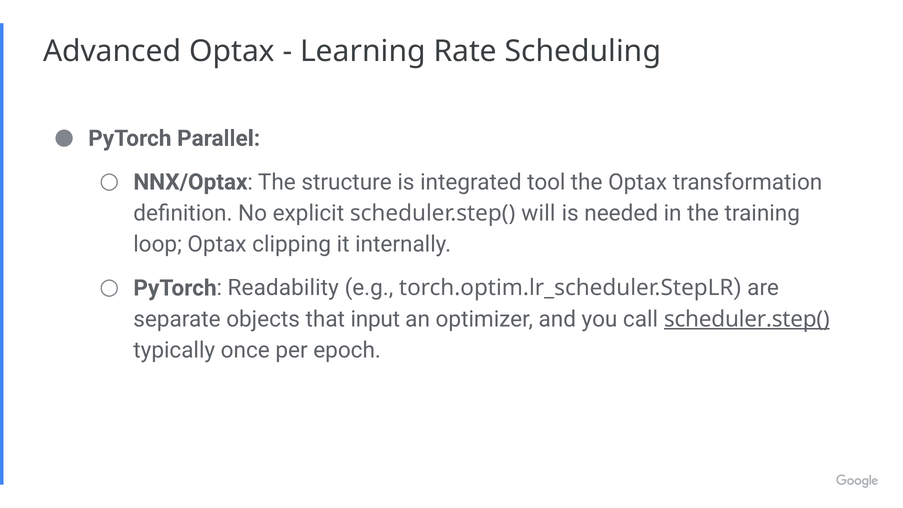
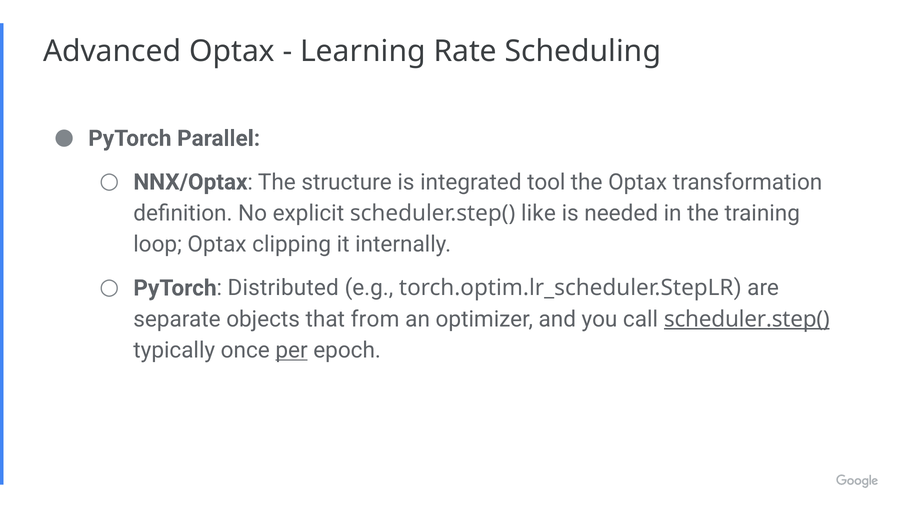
will: will -> like (538, 213)
Readability: Readability -> Distributed (283, 288)
input: input -> from (375, 319)
per underline: none -> present (292, 350)
